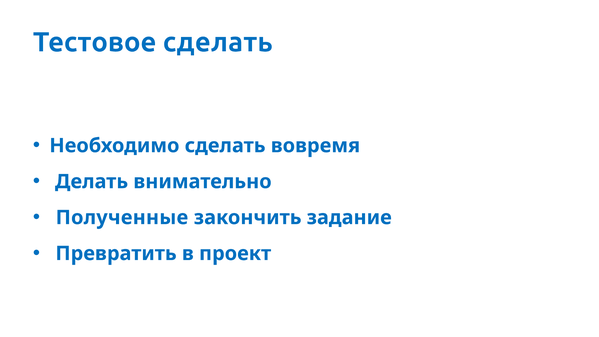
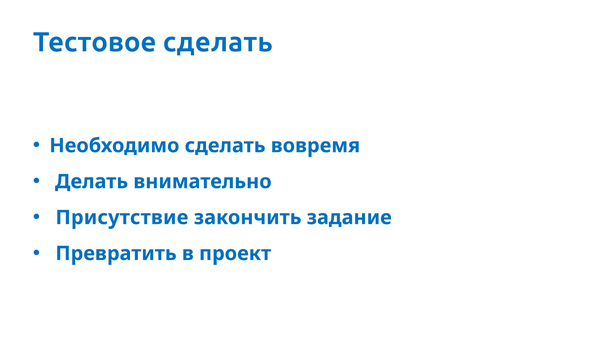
Полученные: Полученные -> Присутствие (122, 218)
